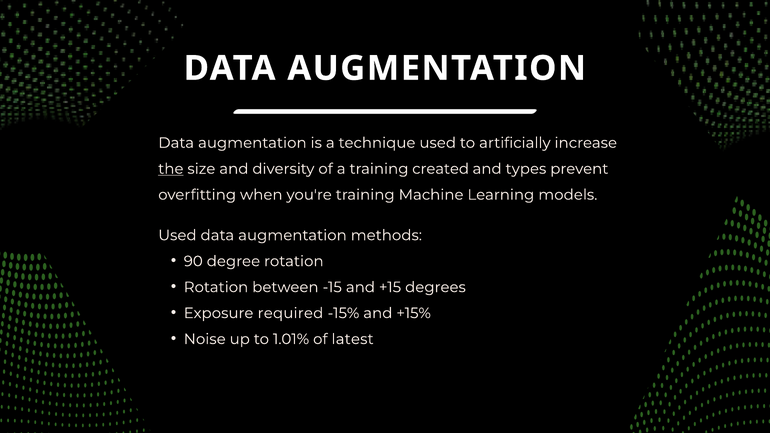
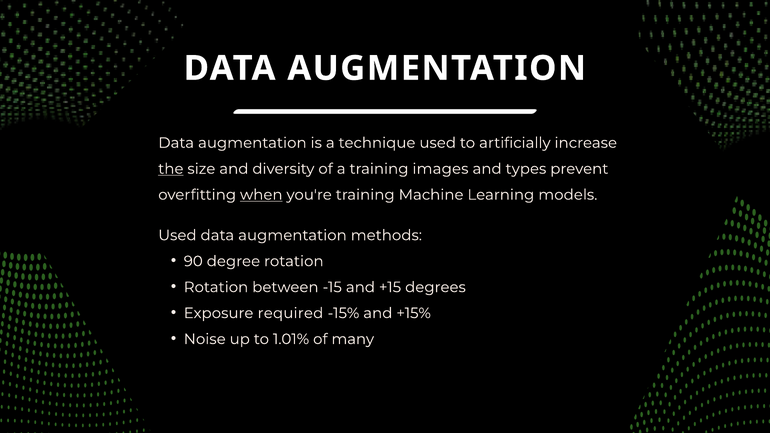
created: created -> images (440, 169)
when underline: none -> present (261, 195)
latest: latest -> many (353, 339)
